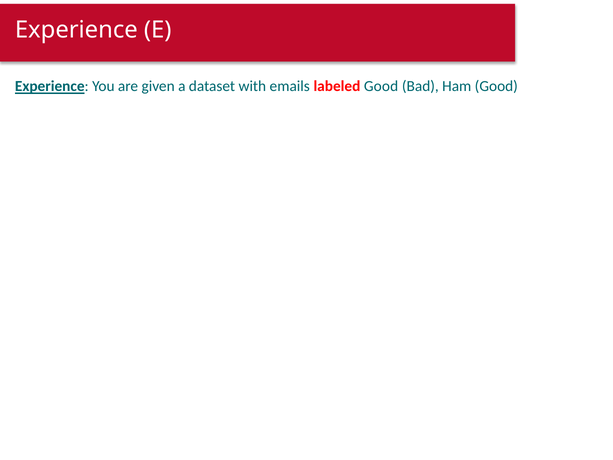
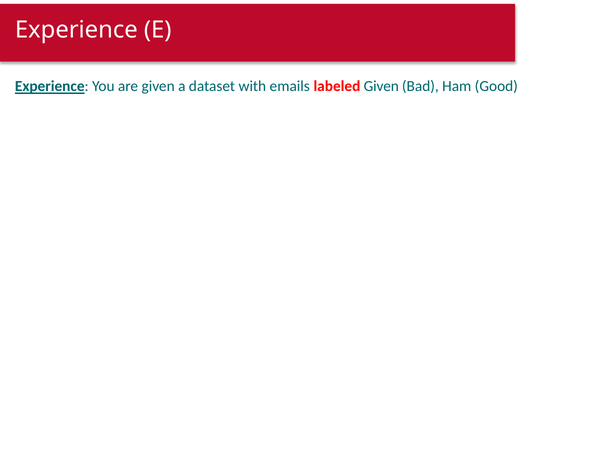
labeled Good: Good -> Given (381, 86)
